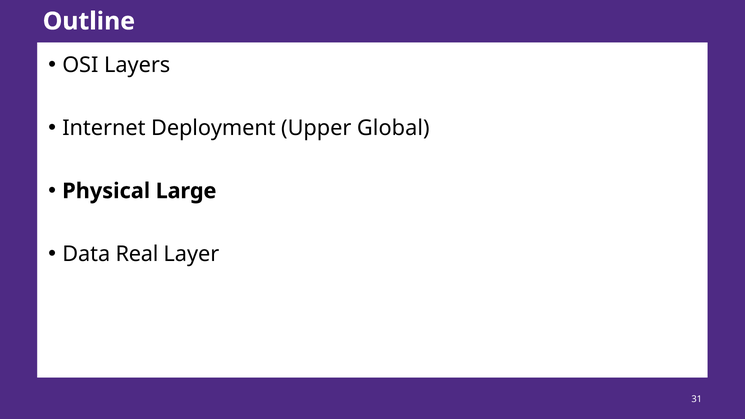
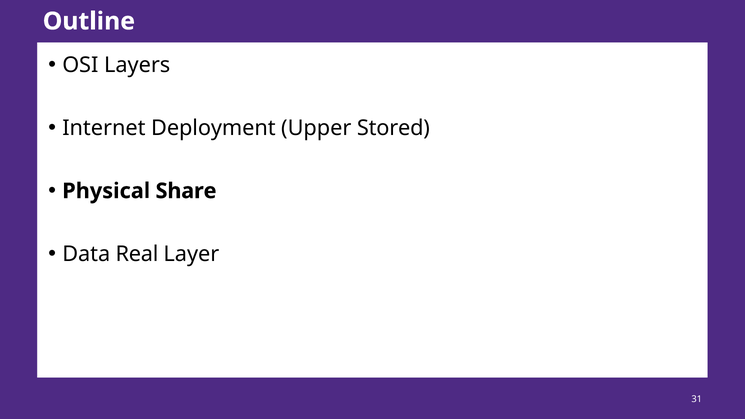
Global: Global -> Stored (393, 128)
Large: Large -> Share (186, 191)
